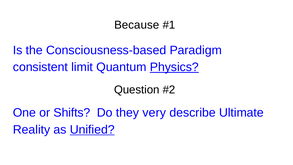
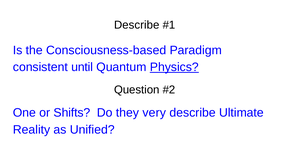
Because: Because -> Describe (137, 25)
limit: limit -> until (82, 67)
Unified underline: present -> none (92, 129)
